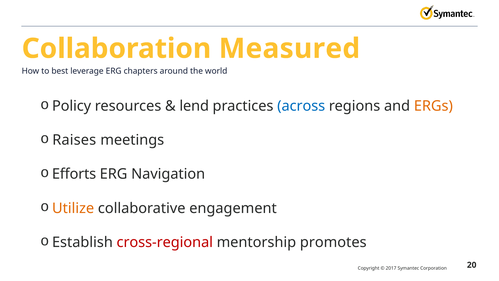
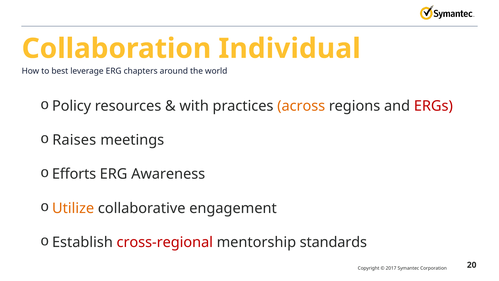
Measured: Measured -> Individual (290, 49)
lend: lend -> with (194, 106)
across colour: blue -> orange (301, 106)
ERGs colour: orange -> red (433, 106)
Navigation: Navigation -> Awareness (168, 174)
promotes: promotes -> standards (333, 242)
